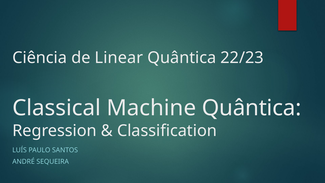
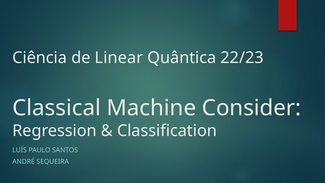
Machine Quântica: Quântica -> Consider (252, 108)
